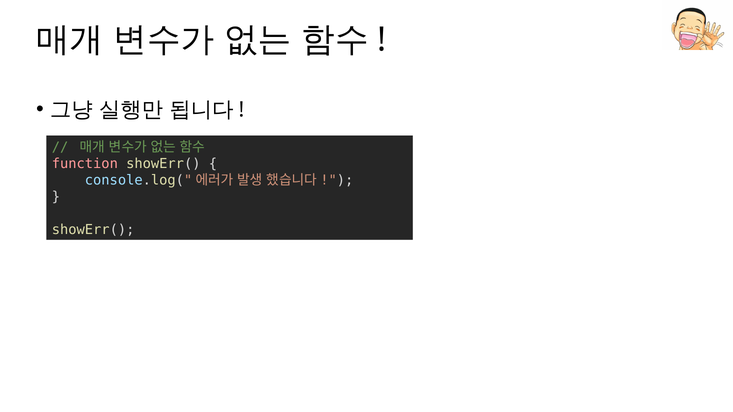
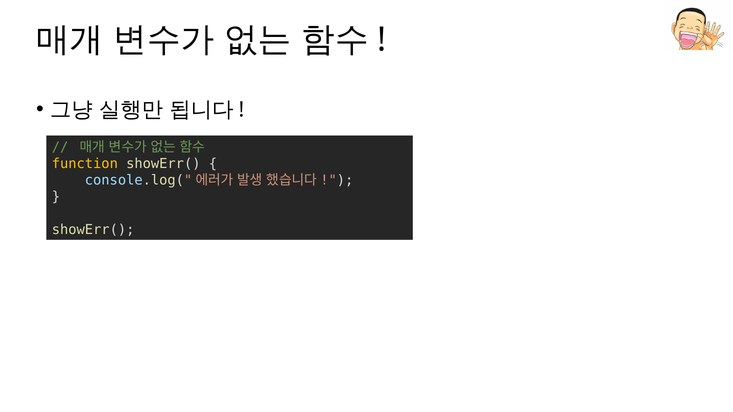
function colour: pink -> yellow (85, 164)
